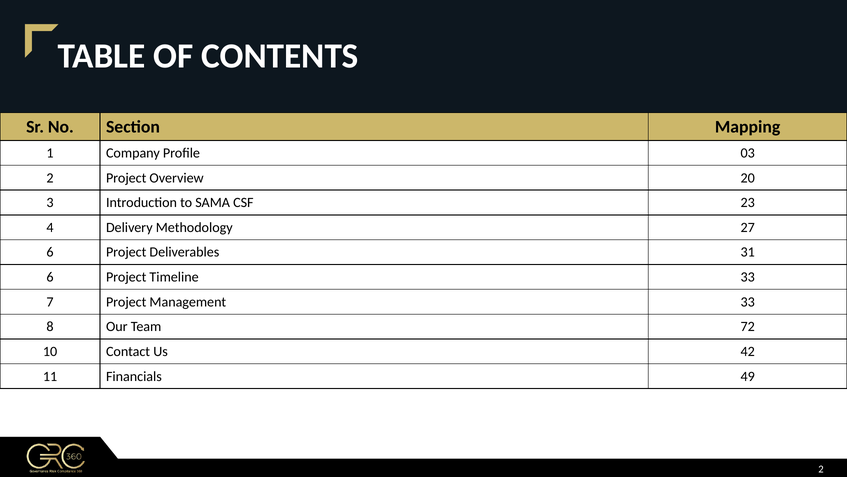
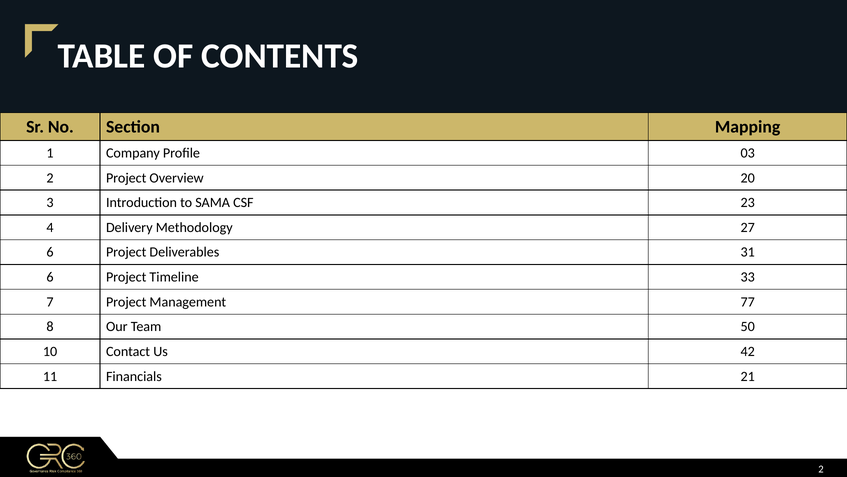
Management 33: 33 -> 77 (748, 302)
72: 72 -> 50 (748, 326)
49: 49 -> 21 (748, 376)
